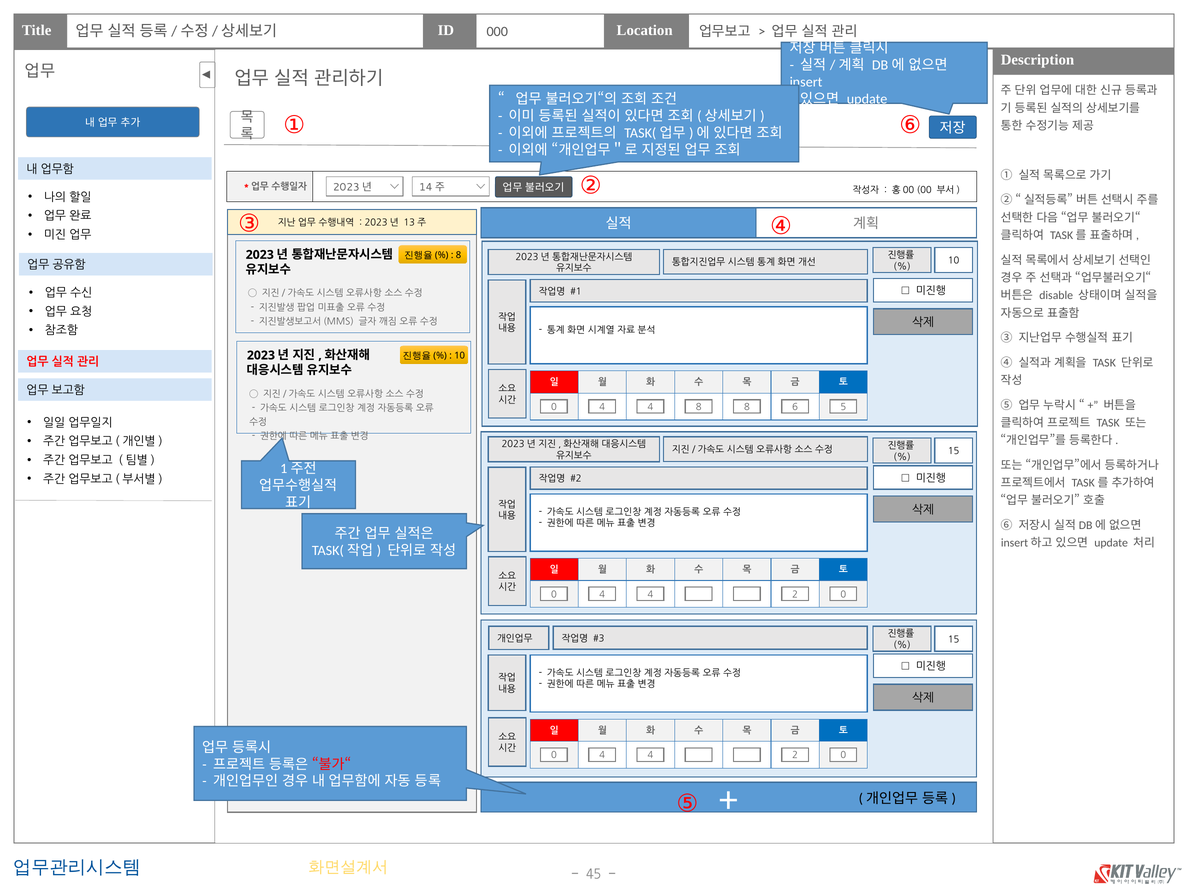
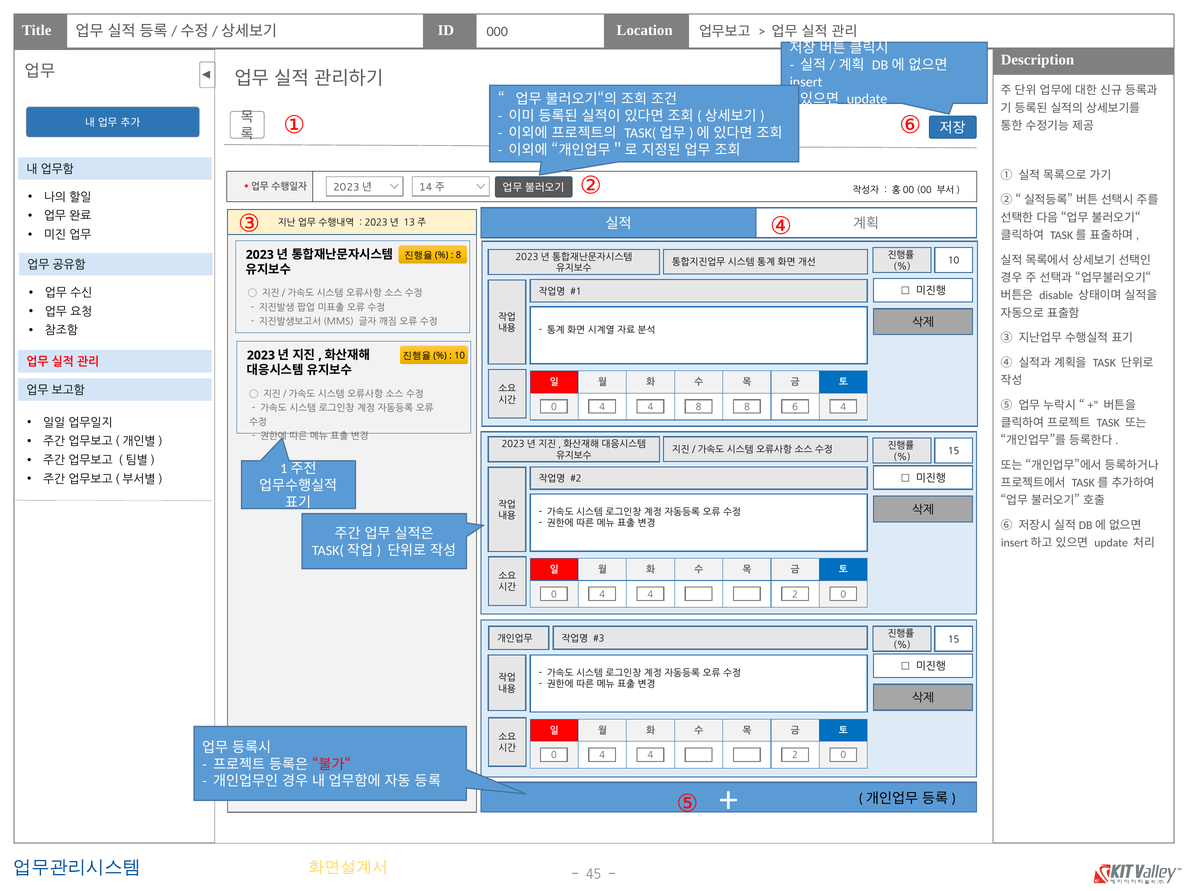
6 5: 5 -> 4 (843, 407)
